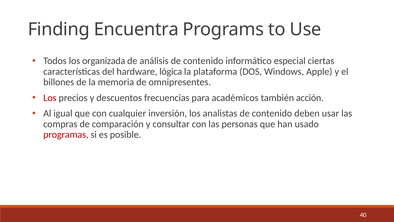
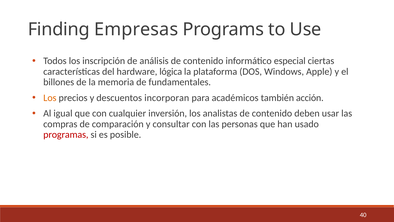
Encuentra: Encuentra -> Empresas (136, 29)
organizada: organizada -> inscripción (104, 61)
omnipresentes: omnipresentes -> fundamentales (180, 82)
Los colour: red -> orange (50, 98)
frecuencias: frecuencias -> incorporan (167, 98)
